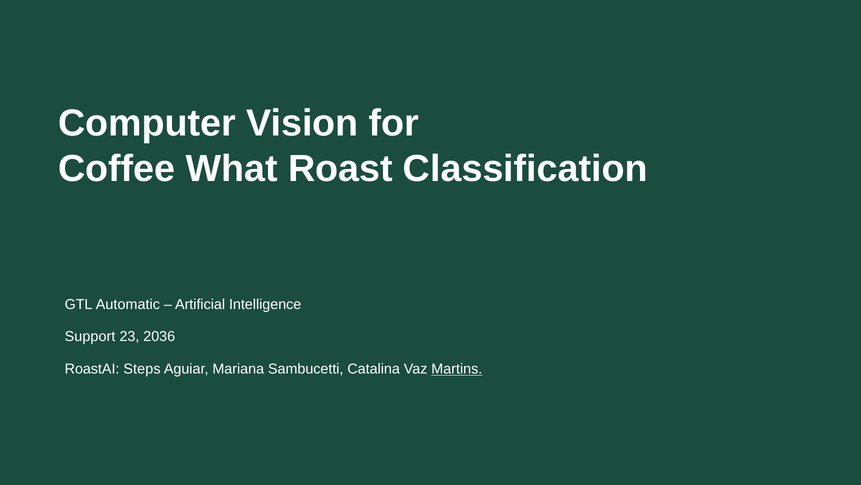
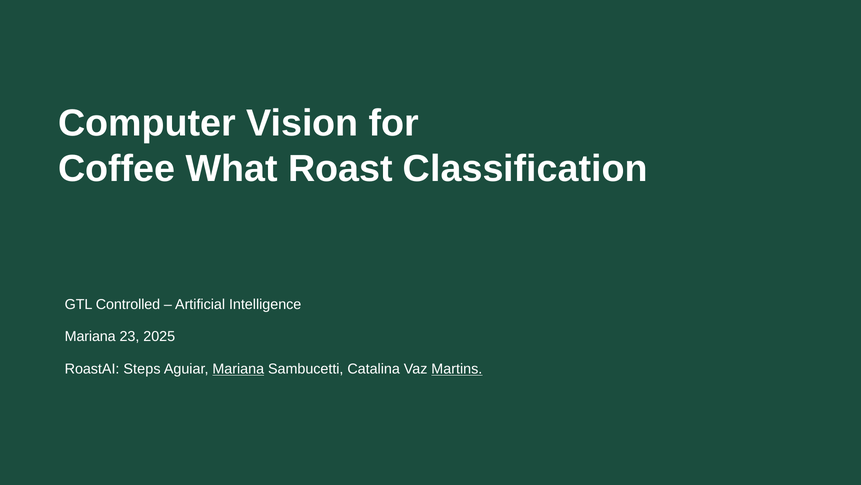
Automatic: Automatic -> Controlled (128, 304)
Support: Support -> Mariana (90, 336)
2036: 2036 -> 2025 (159, 336)
Mariana underline: none -> present (238, 369)
